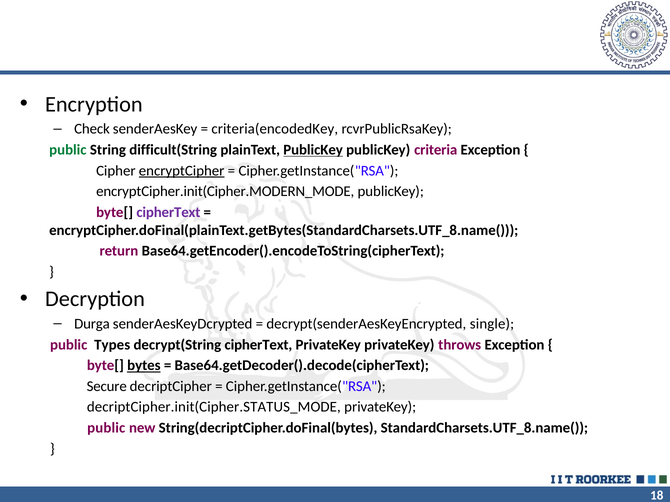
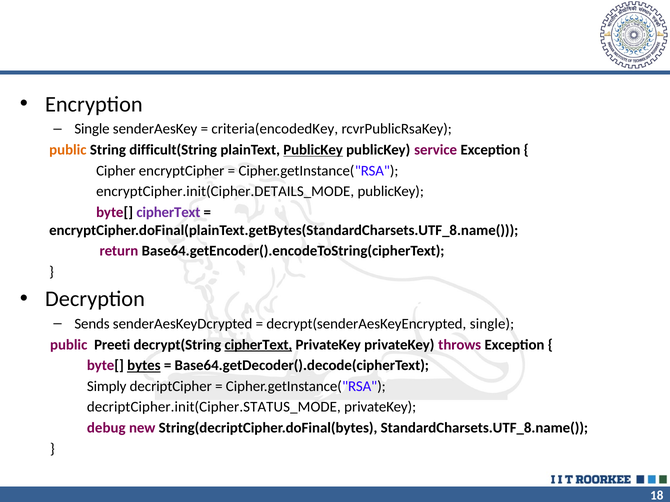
Check: Check -> Single (92, 129)
public colour: green -> orange (68, 150)
criteria: criteria -> service (436, 150)
encryptCipher underline: present -> none (182, 171)
encryptCipher.init(Cipher.MODERN_MODE: encryptCipher.init(Cipher.MODERN_MODE -> encryptCipher.init(Cipher.DETAILS_MODE (225, 192)
Durga: Durga -> Sends (92, 324)
Types: Types -> Preeti (112, 345)
cipherText underline: none -> present (258, 345)
Secure: Secure -> Simply (107, 387)
public: public -> debug (106, 428)
